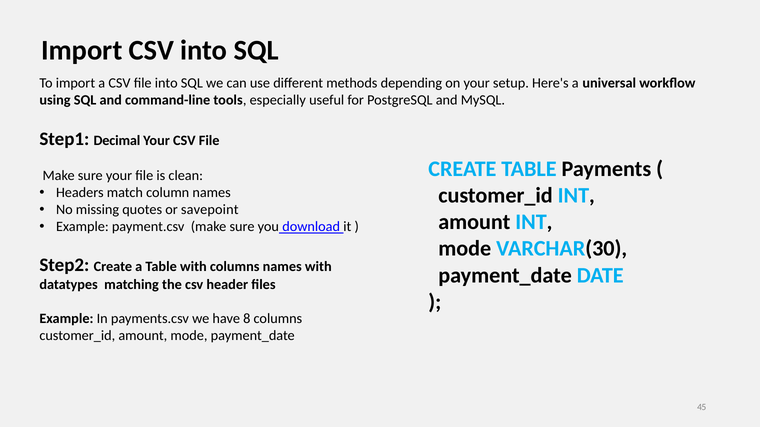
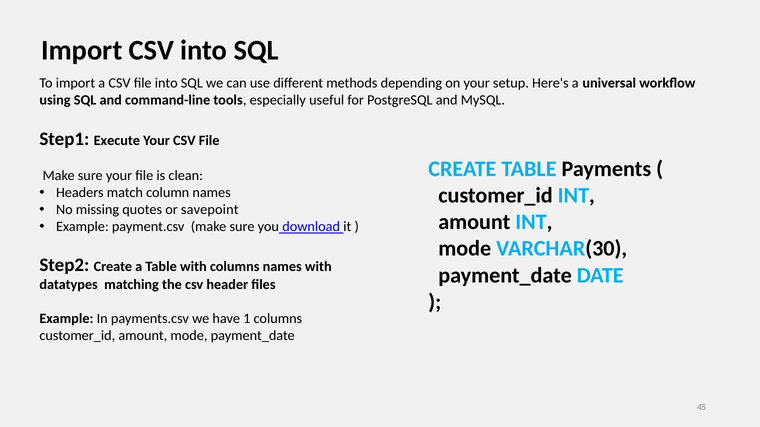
Decimal: Decimal -> Execute (117, 141)
8: 8 -> 1 (247, 319)
